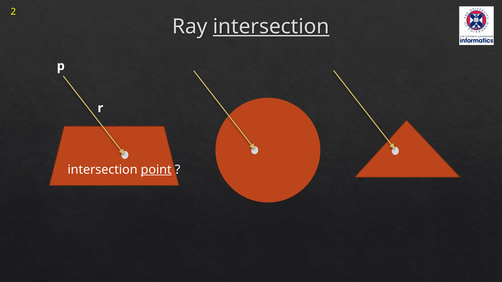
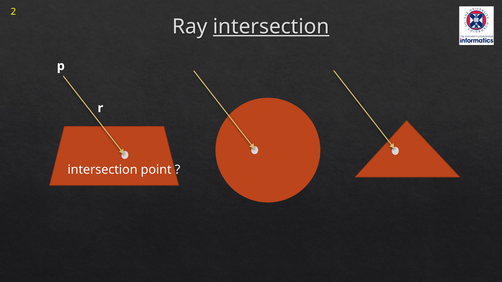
point underline: present -> none (156, 170)
